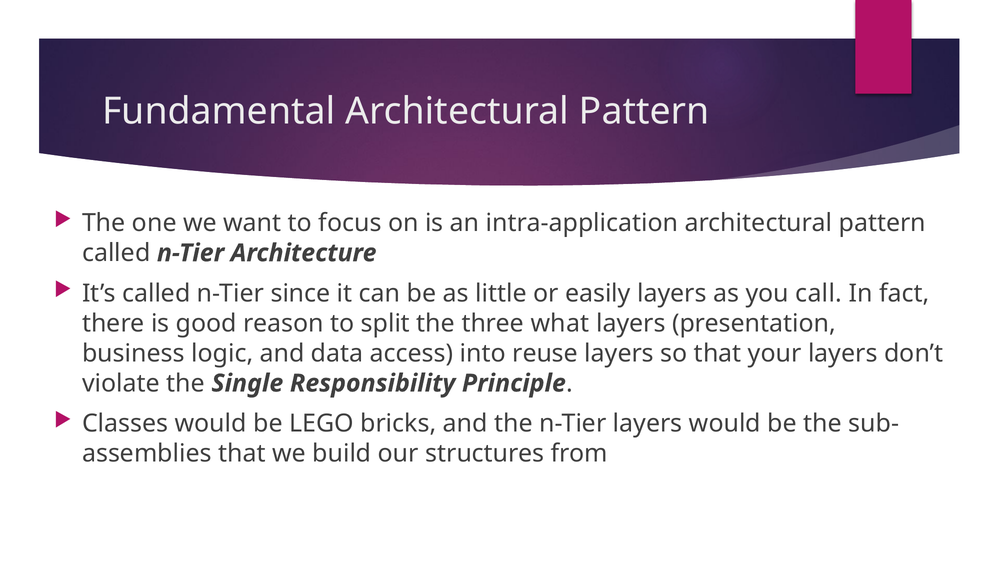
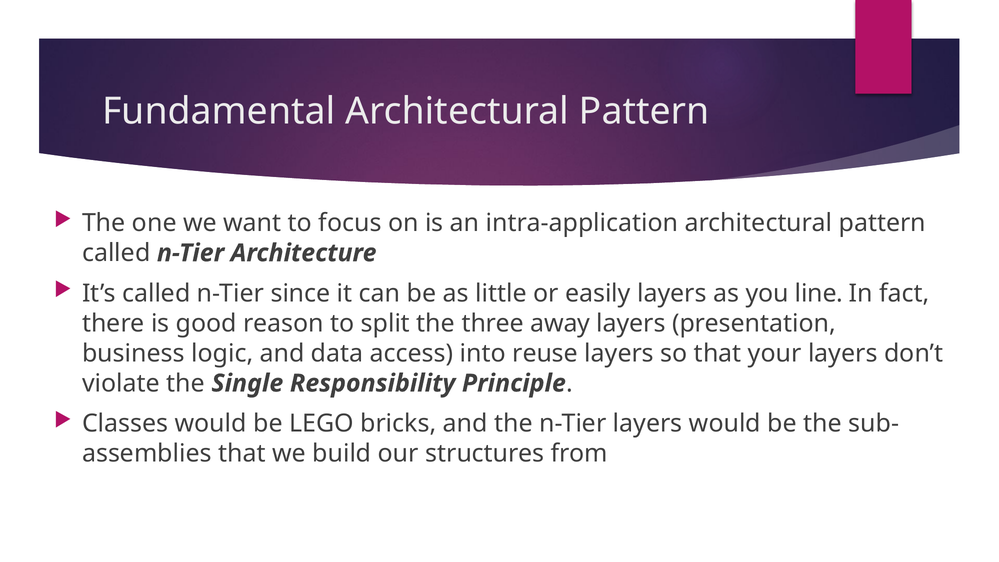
call: call -> line (819, 293)
what: what -> away (560, 323)
